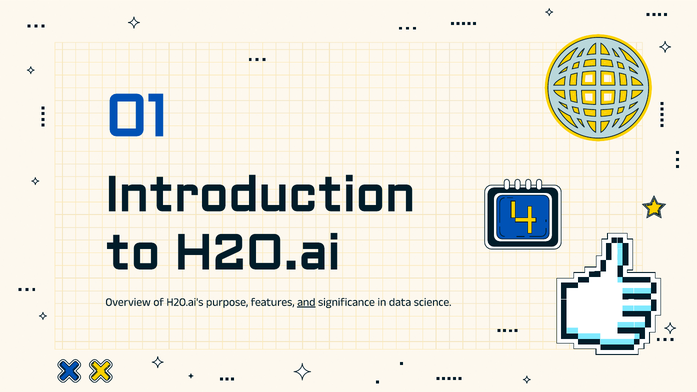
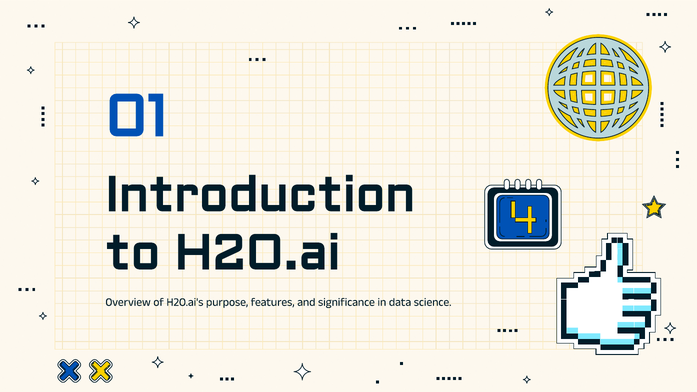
and underline: present -> none (306, 302)
